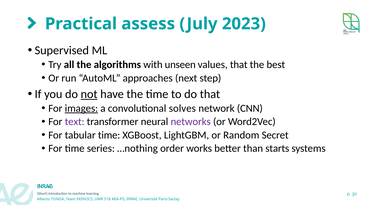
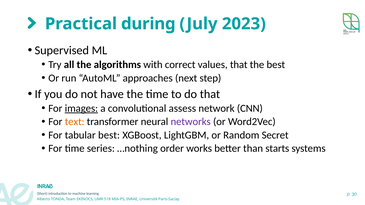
assess: assess -> during (148, 24)
unseen: unseen -> correct (180, 65)
not underline: present -> none (89, 94)
solves: solves -> assess (182, 108)
text colour: purple -> orange (75, 122)
tabular time: time -> best (109, 135)
